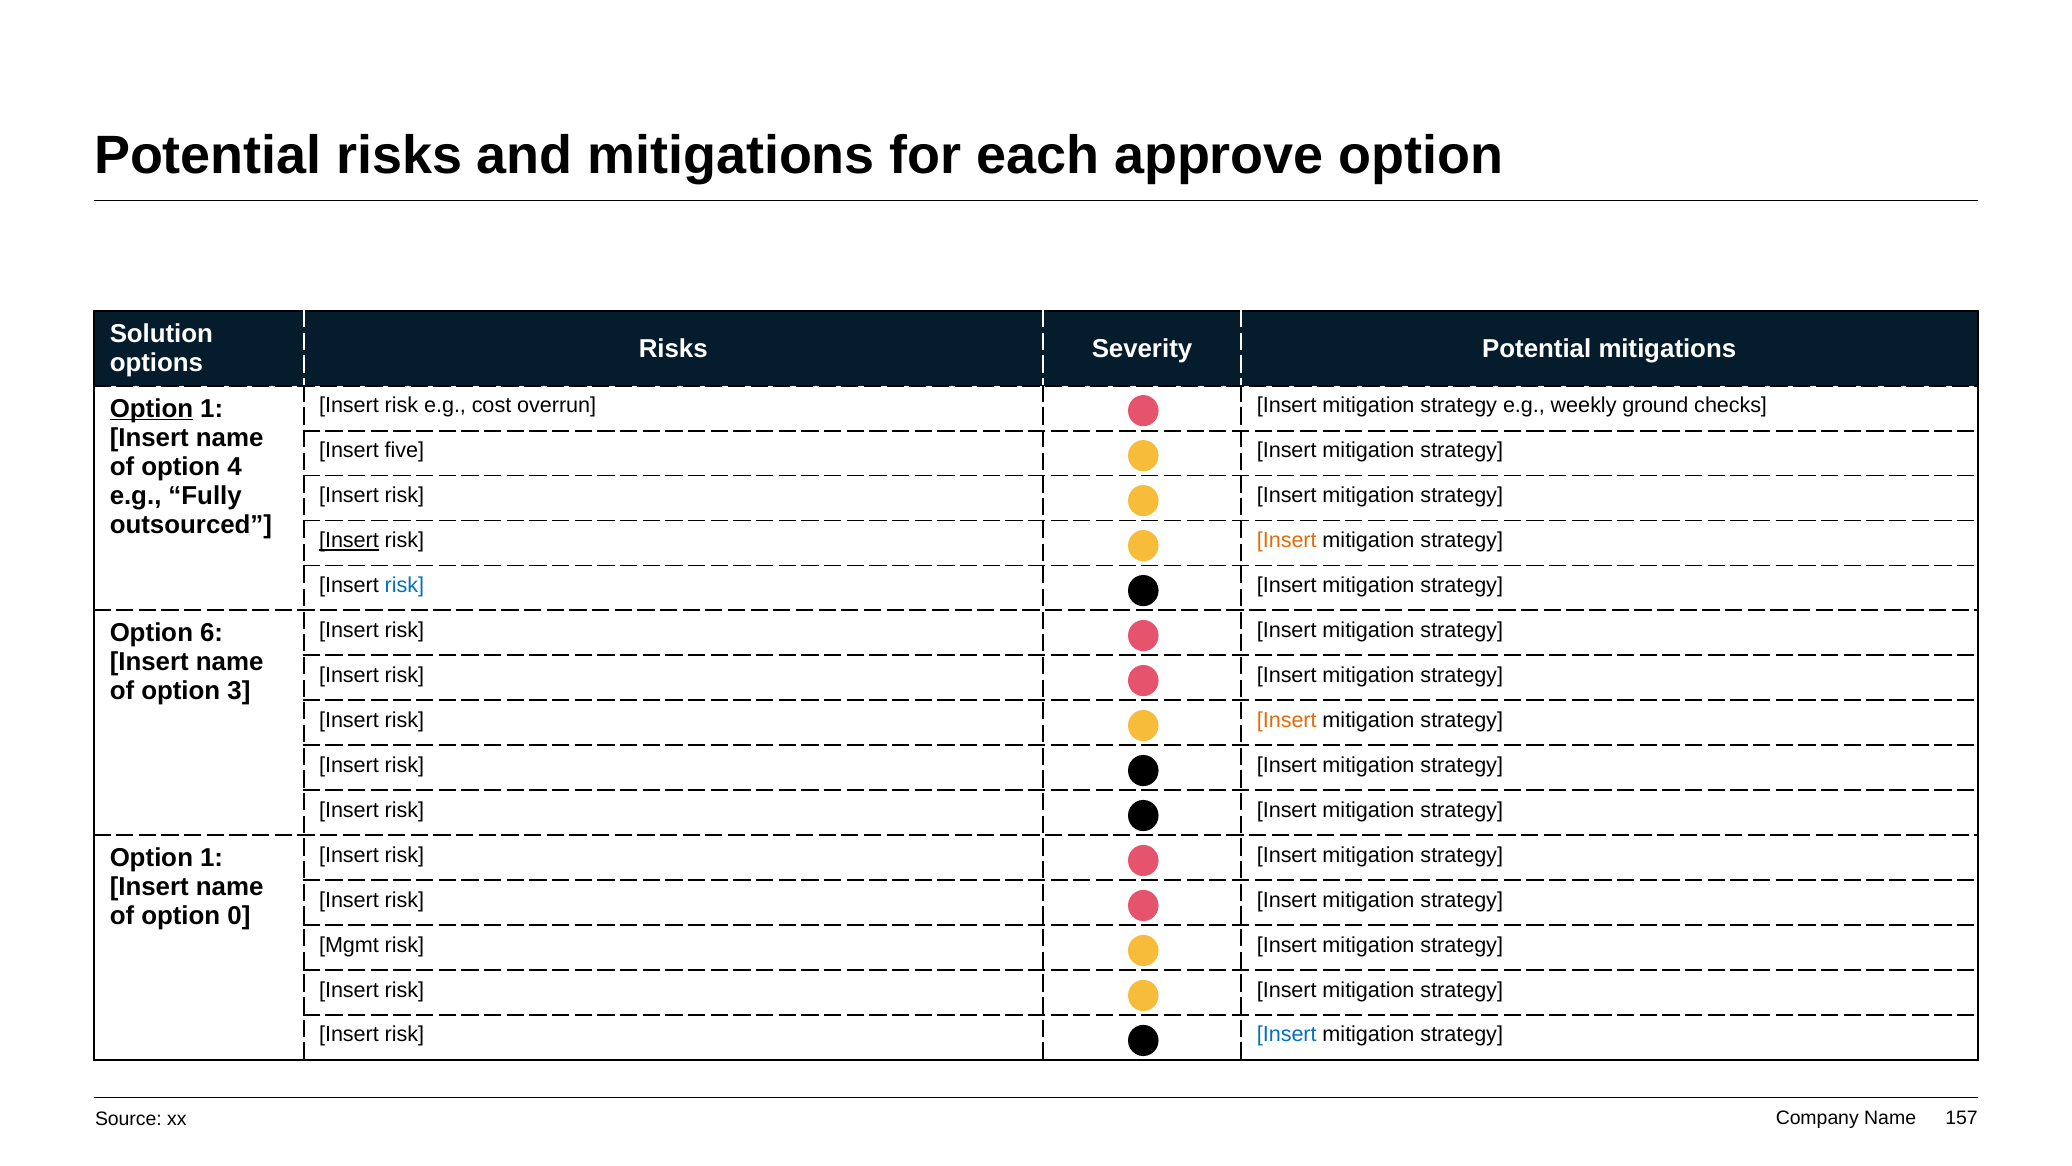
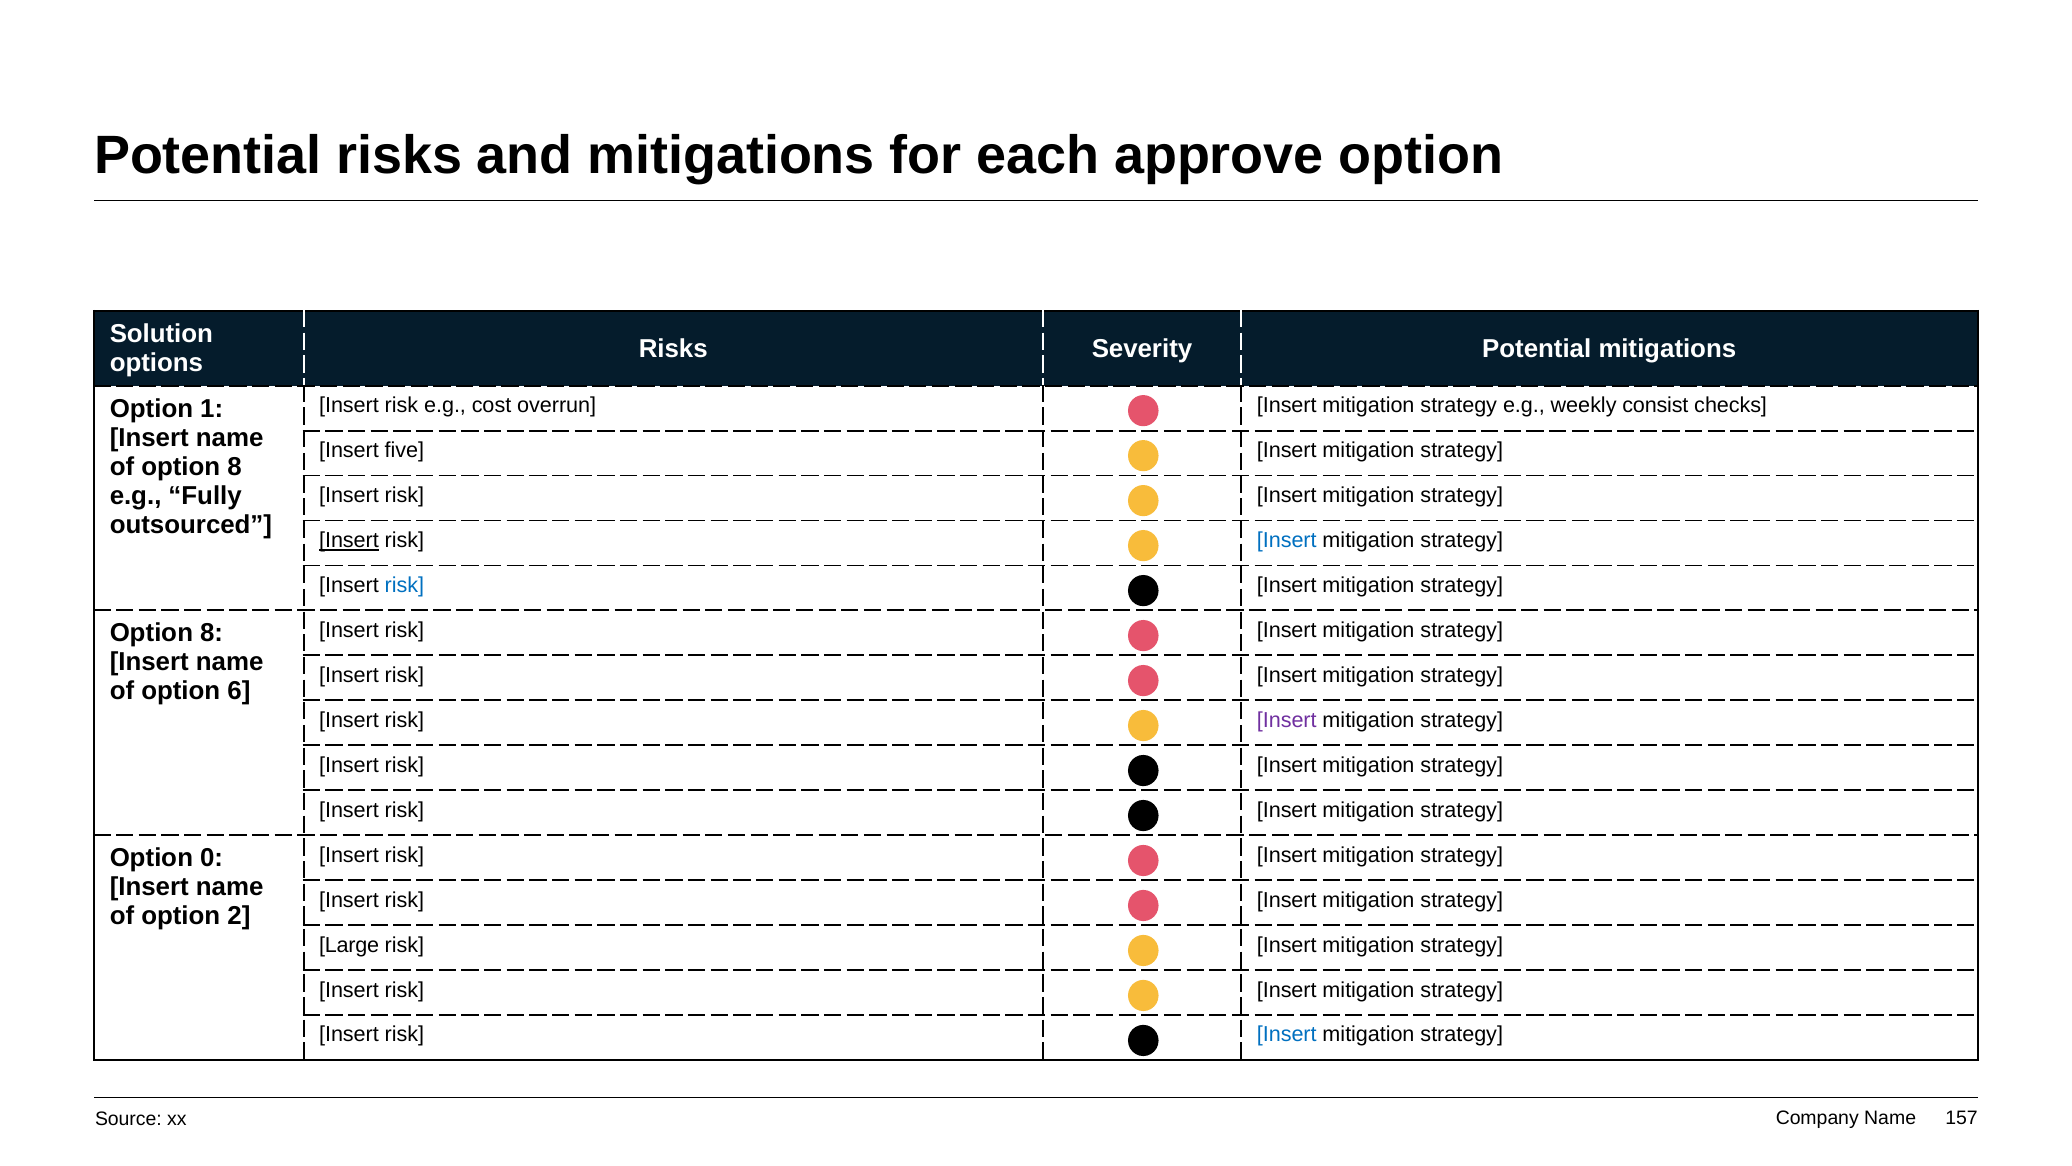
ground: ground -> consist (1655, 406)
Option underline: present -> none (151, 408)
of option 4: 4 -> 8 (235, 466)
Insert colour: orange -> blue (1287, 540)
6: 6 -> 8 (212, 633)
3: 3 -> 6 (239, 691)
Insert colour: orange -> purple (1287, 720)
1: 1 -> 0 (212, 857)
0: 0 -> 2 (239, 915)
Mgmt: Mgmt -> Large (349, 945)
